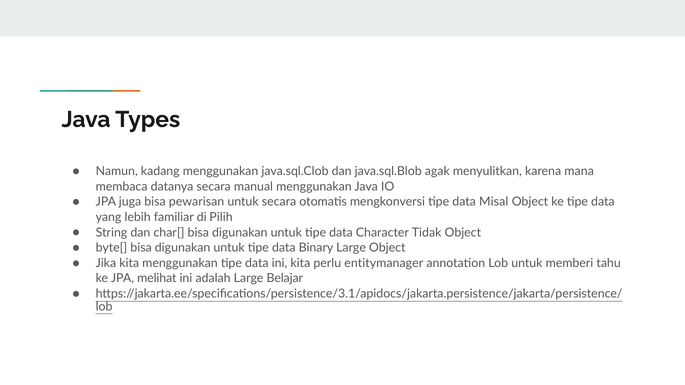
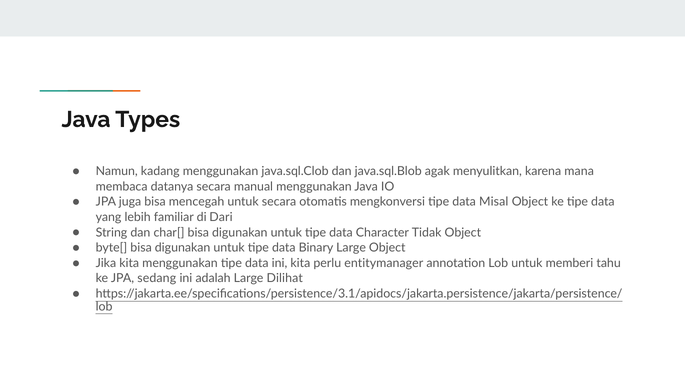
pewarisan: pewarisan -> mencegah (197, 202)
Pilih: Pilih -> Dari (221, 217)
melihat: melihat -> sedang (157, 279)
Belajar: Belajar -> Dilihat (285, 279)
